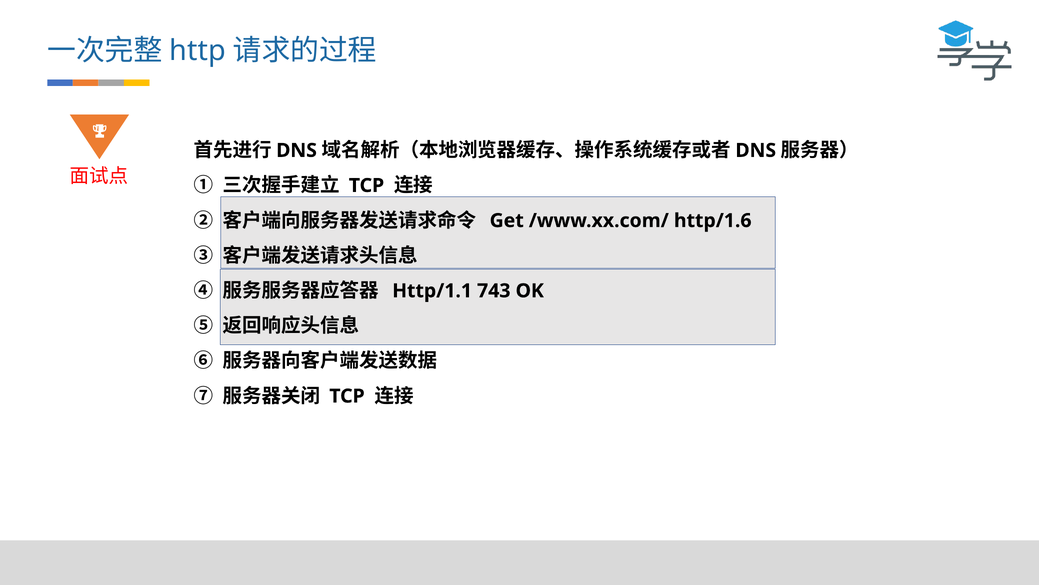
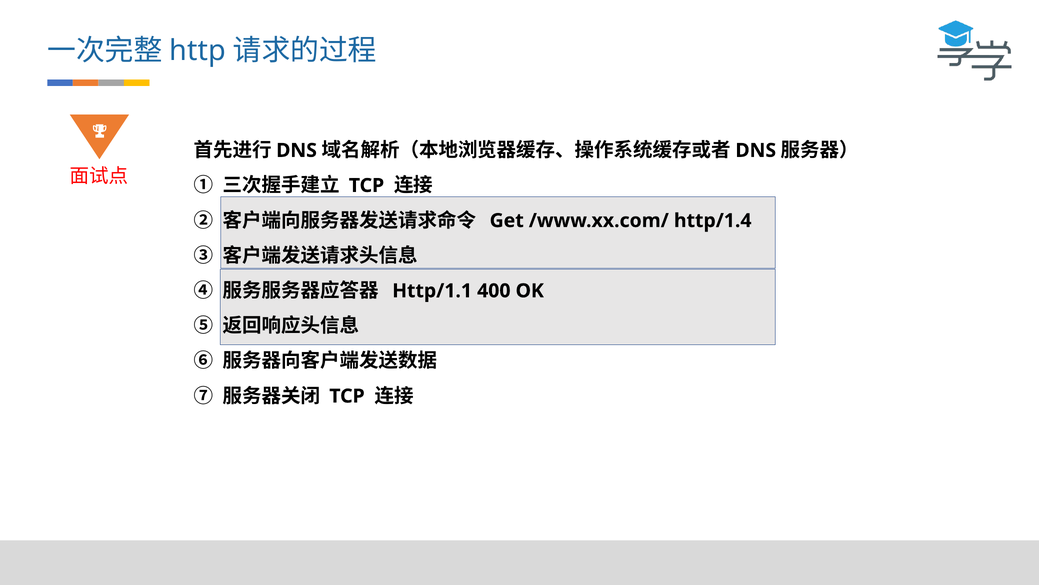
http/1.6: http/1.6 -> http/1.4 (713, 220)
743: 743 -> 400 (494, 291)
